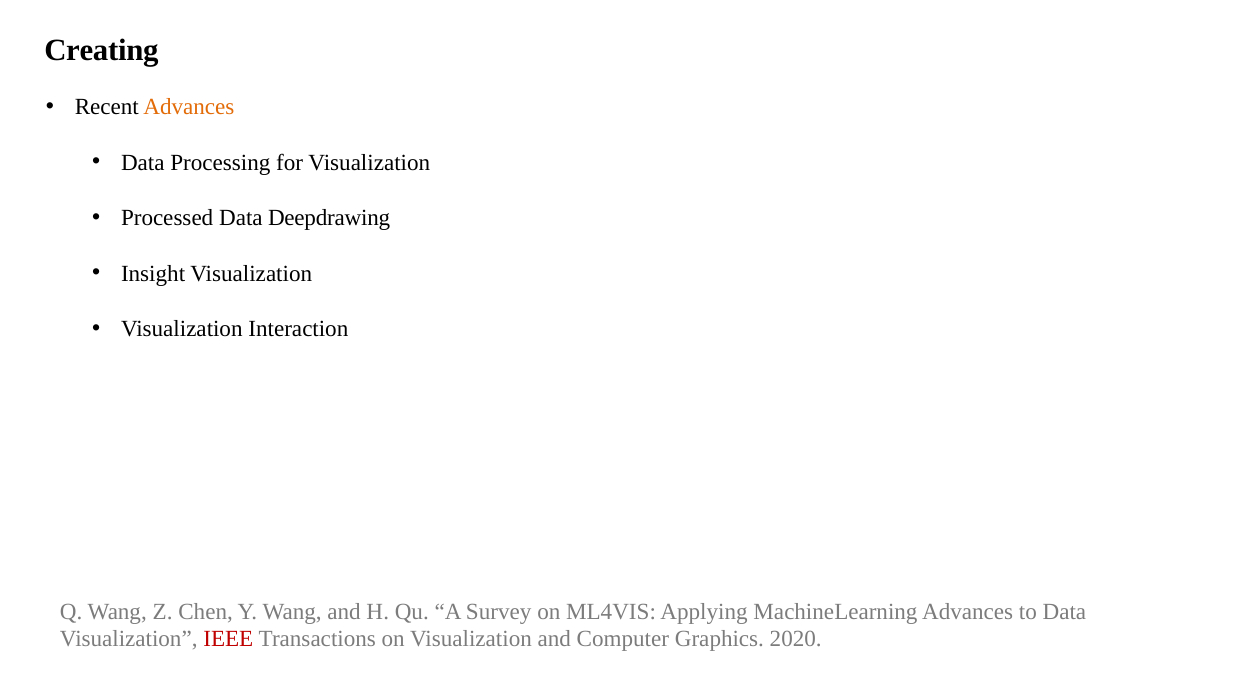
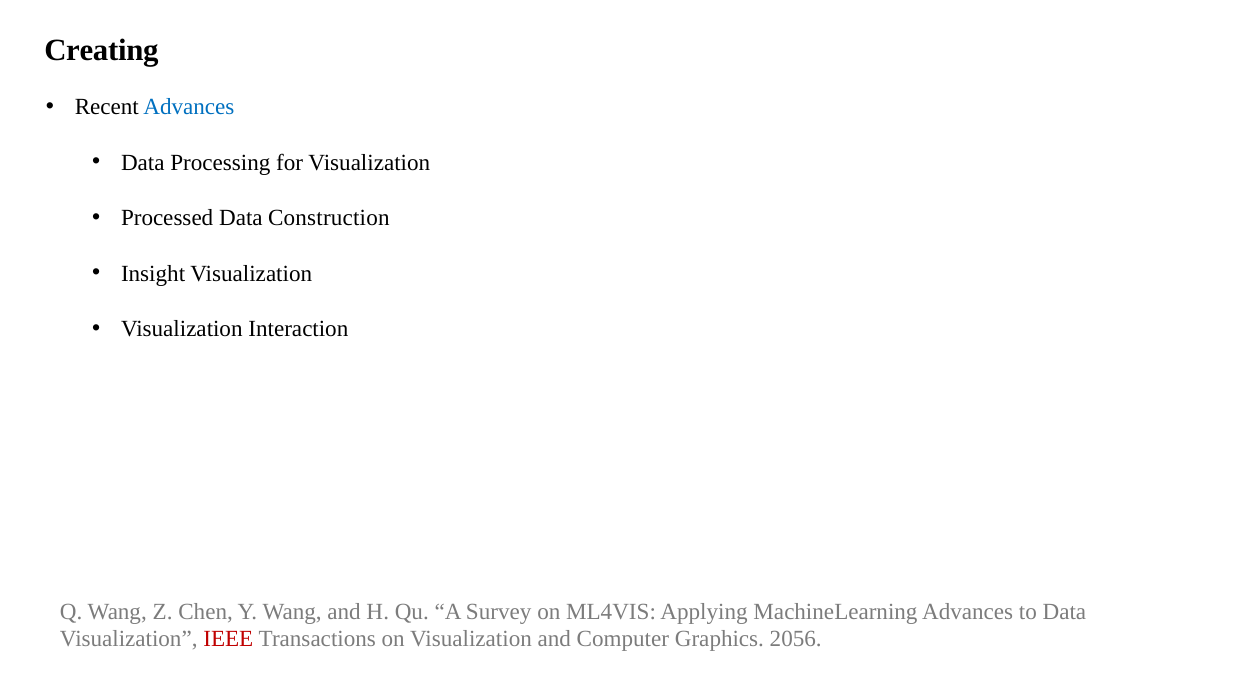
Advances colour: orange -> blue (189, 107)
Deepdrawing: Deepdrawing -> Construction (329, 218)
2020: 2020 -> 2056 (796, 639)
